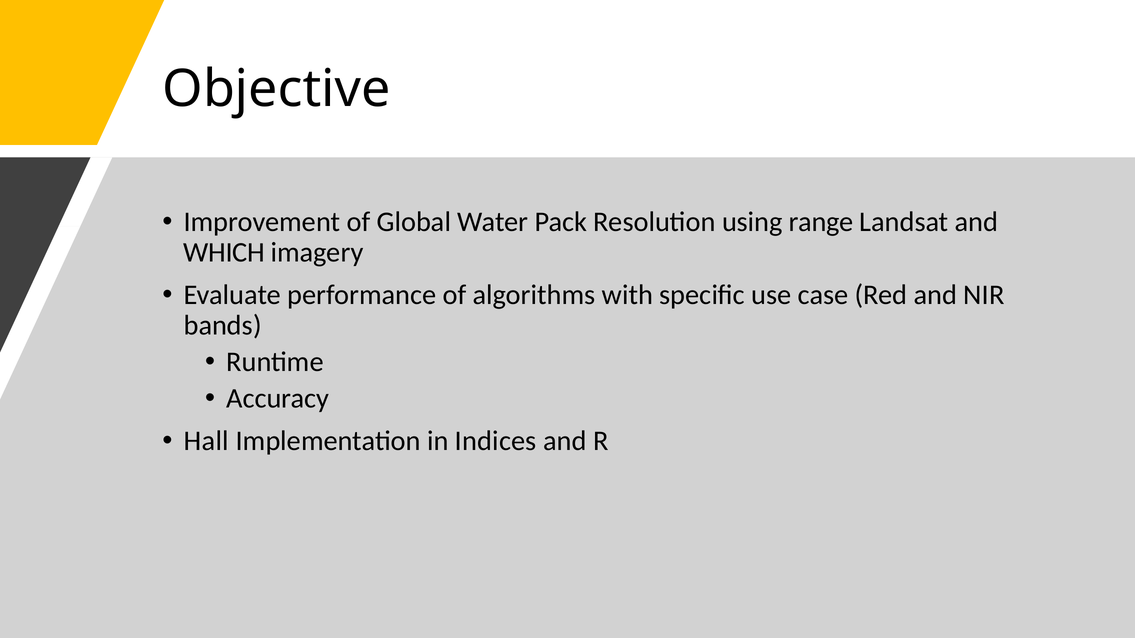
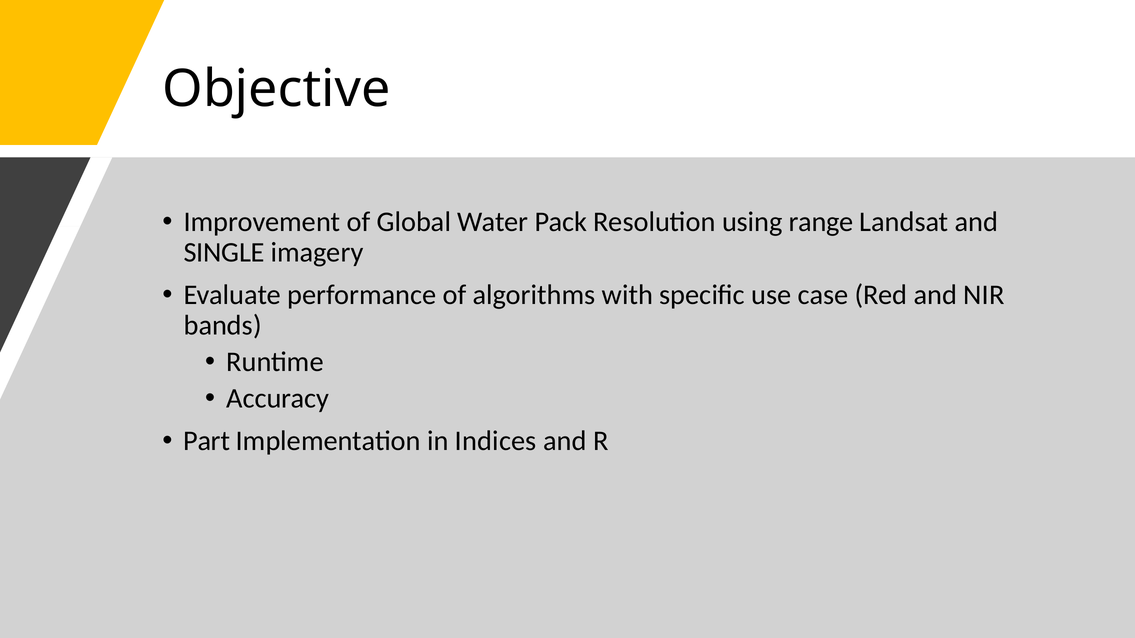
WHICH: WHICH -> SINGLE (224, 253)
Hall: Hall -> Part (207, 441)
